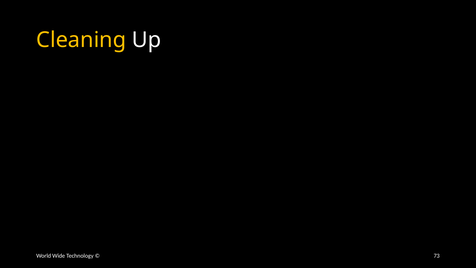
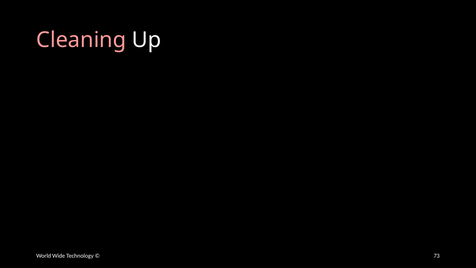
Cleaning colour: yellow -> pink (81, 40)
